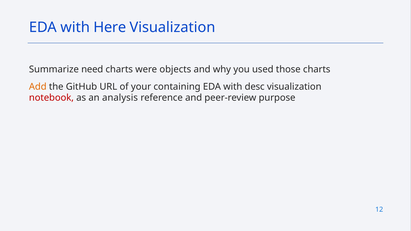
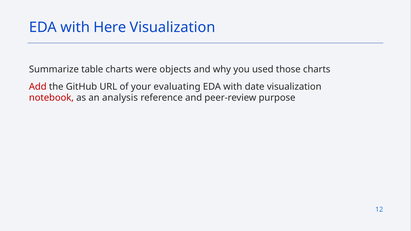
need: need -> table (92, 69)
Add colour: orange -> red (38, 87)
containing: containing -> evaluating (177, 87)
desc: desc -> date (255, 87)
